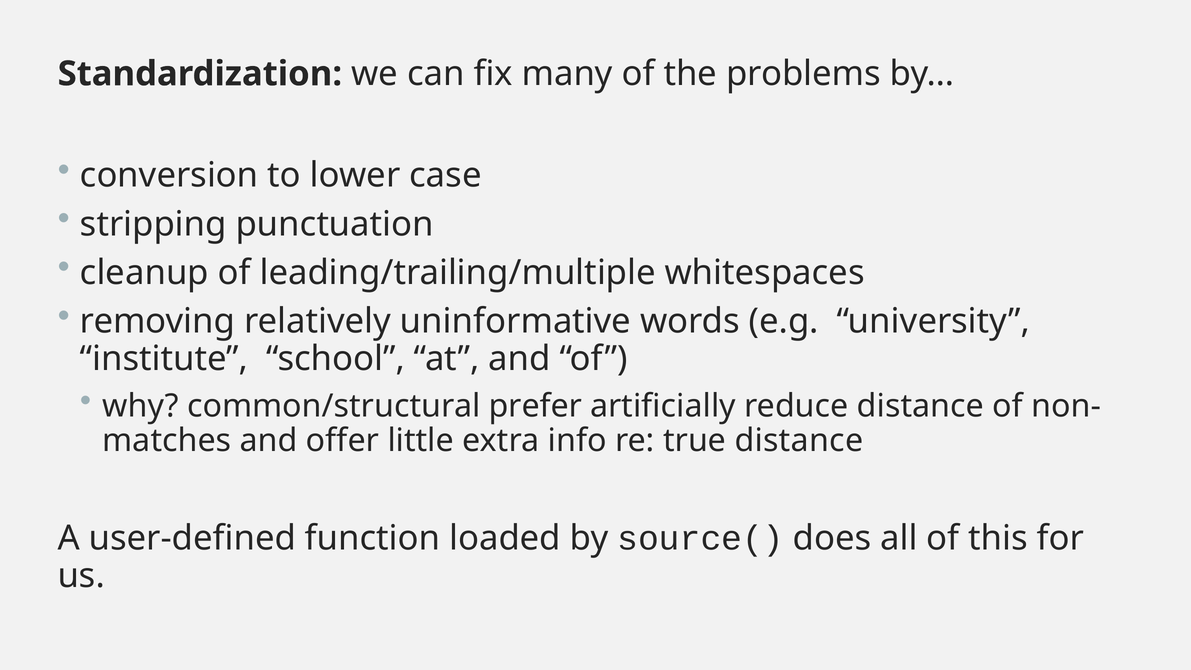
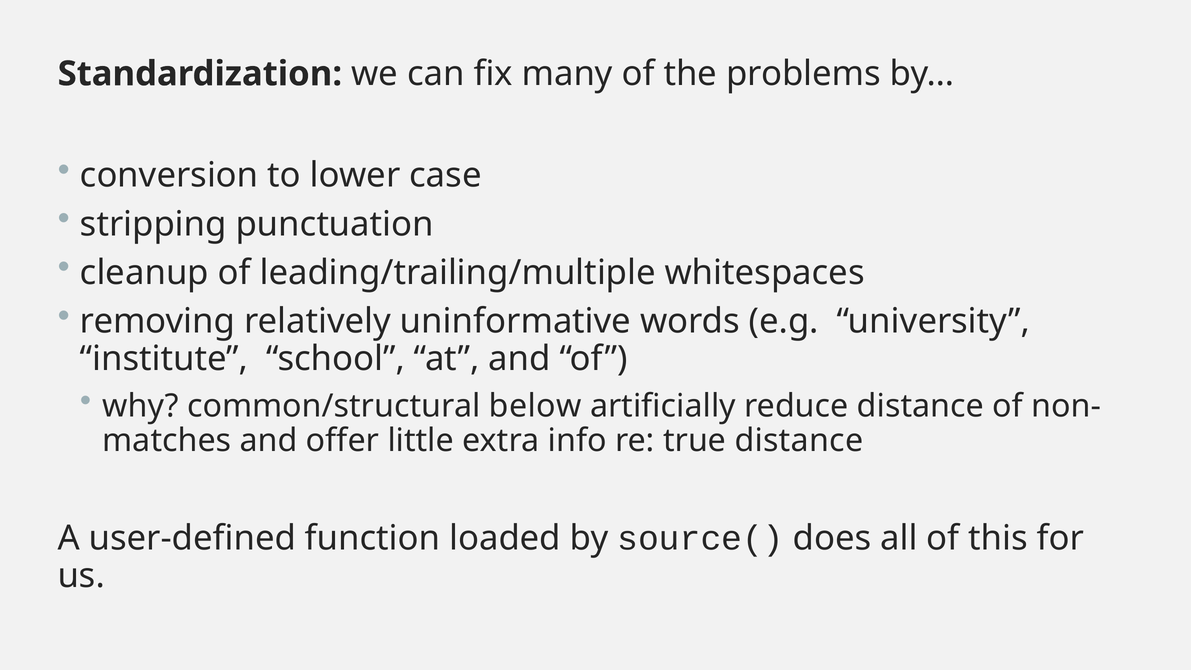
prefer: prefer -> below (535, 406)
